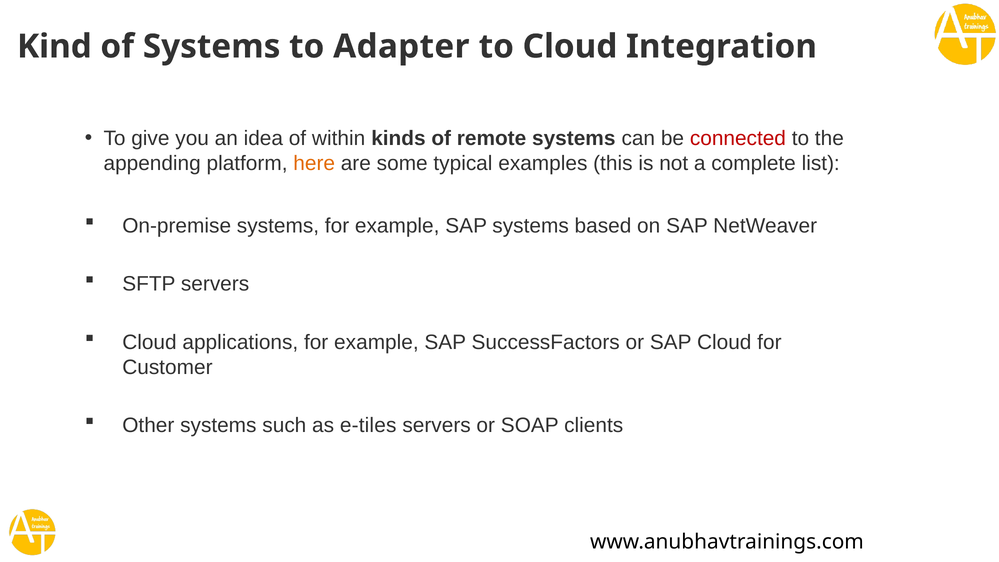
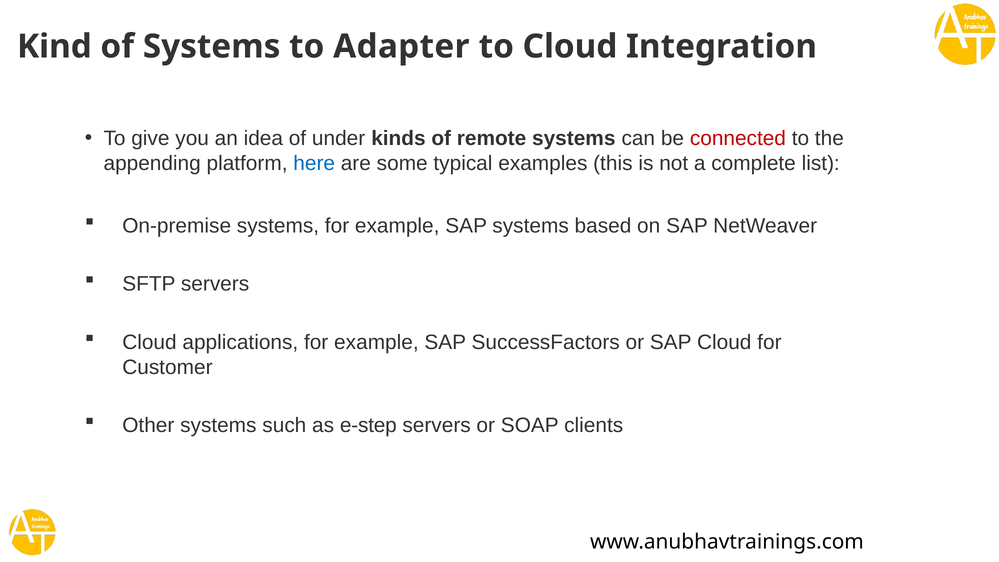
within: within -> under (339, 138)
here colour: orange -> blue (314, 163)
e-tiles: e-tiles -> e-step (368, 425)
